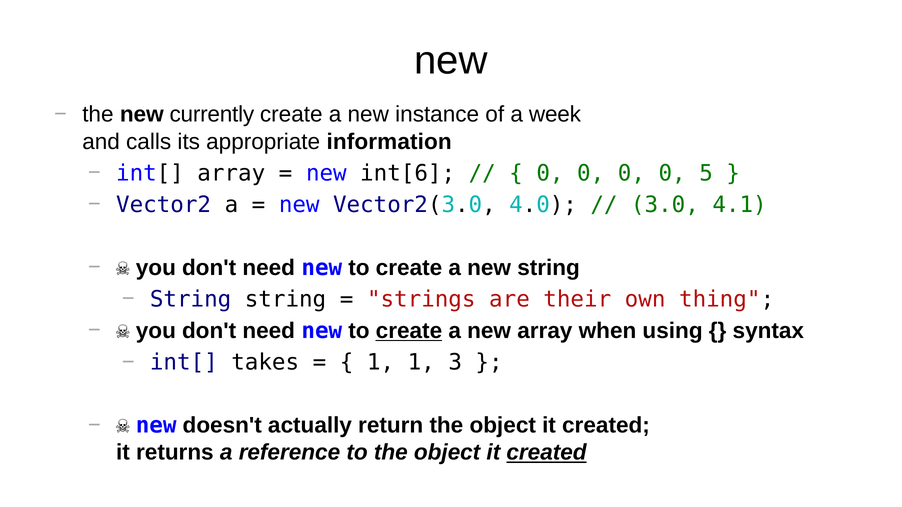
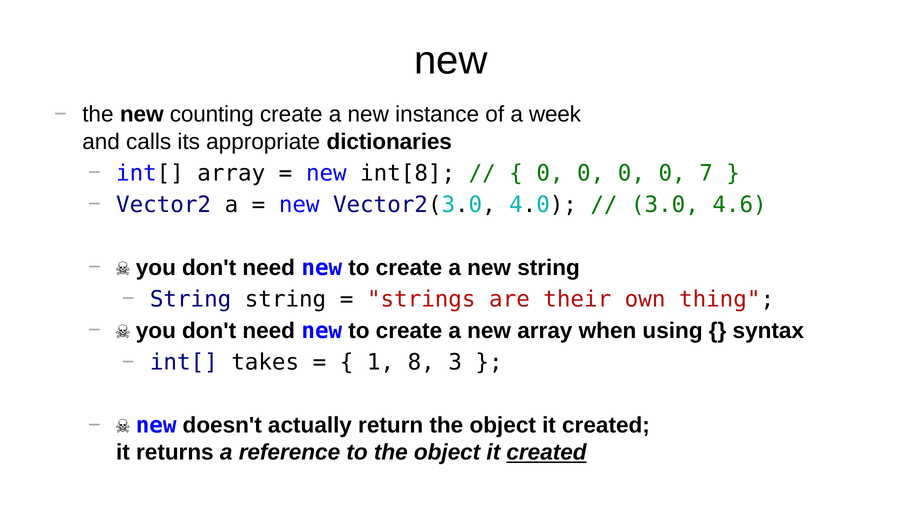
currently: currently -> counting (212, 115)
information: information -> dictionaries (389, 142)
int[6: int[6 -> int[8 (408, 173)
5: 5 -> 7 (706, 173)
4.1: 4.1 -> 4.6 (740, 205)
create underline: present -> none (409, 331)
1 1: 1 -> 8 (421, 363)
